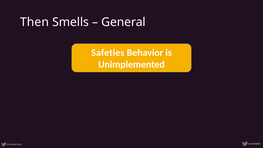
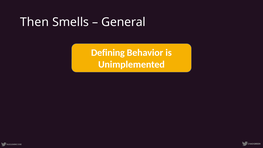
Safeties: Safeties -> Defining (108, 53)
